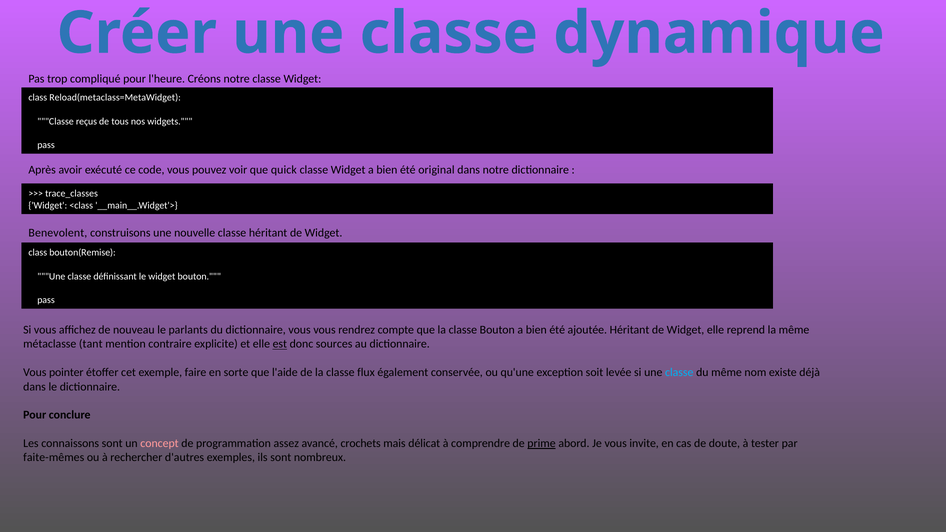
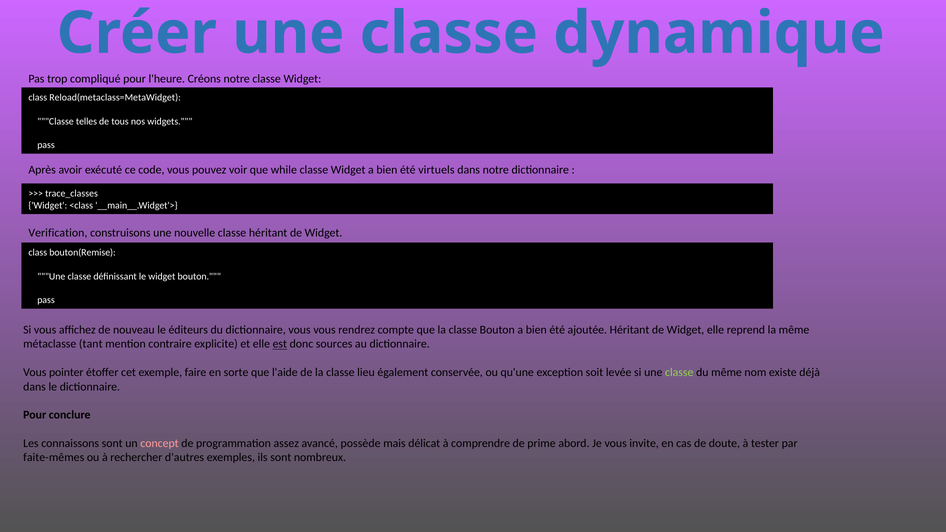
reçus: reçus -> telles (86, 121)
quick: quick -> while (284, 170)
original: original -> virtuels (436, 170)
Benevolent: Benevolent -> Verification (58, 233)
parlants: parlants -> éditeurs (188, 330)
flux: flux -> lieu (366, 373)
classe colour: light blue -> light green (679, 373)
crochets: crochets -> possède (361, 443)
prime underline: present -> none (542, 443)
